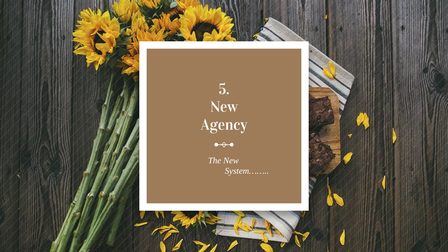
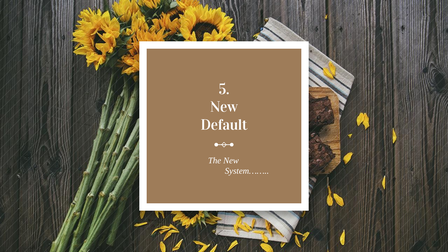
Agency: Agency -> Default (224, 125)
